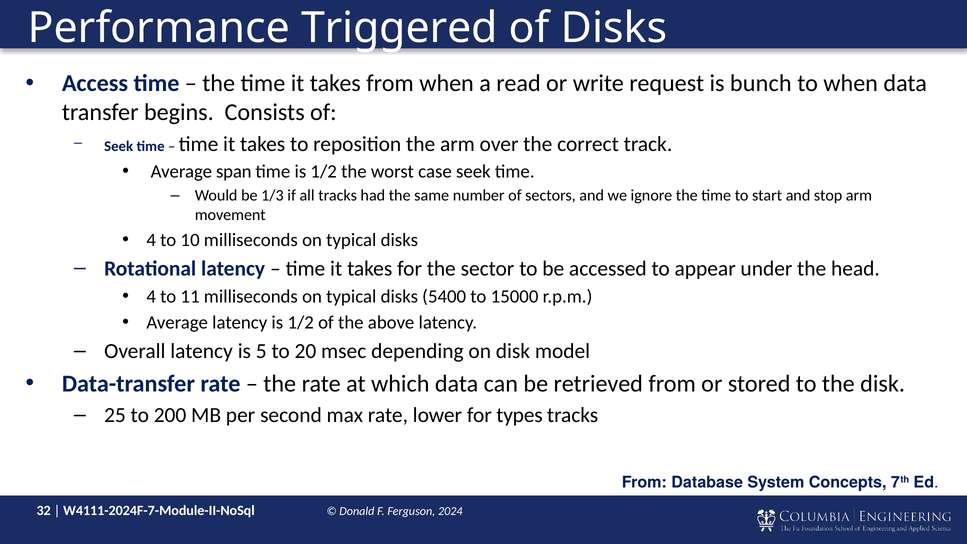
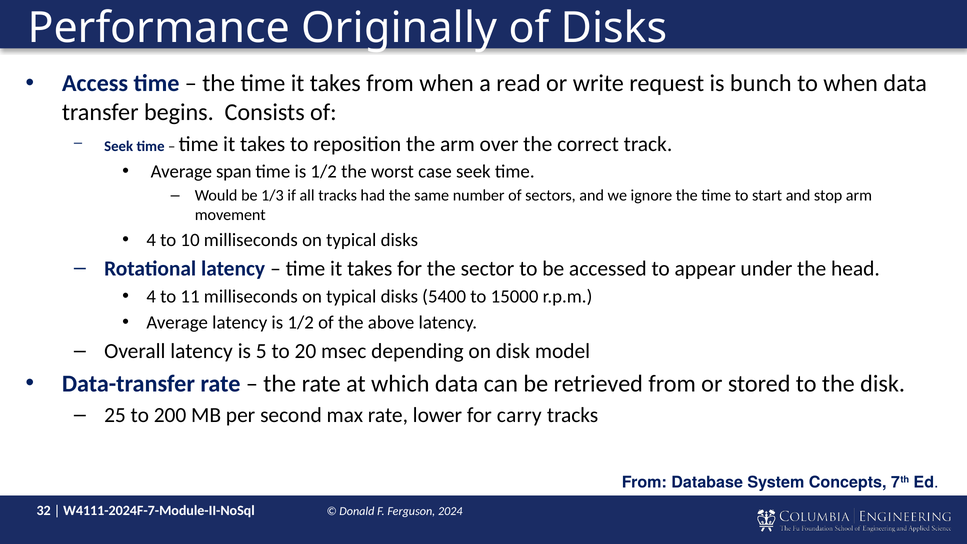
Triggered: Triggered -> Originally (399, 28)
types: types -> carry (519, 415)
